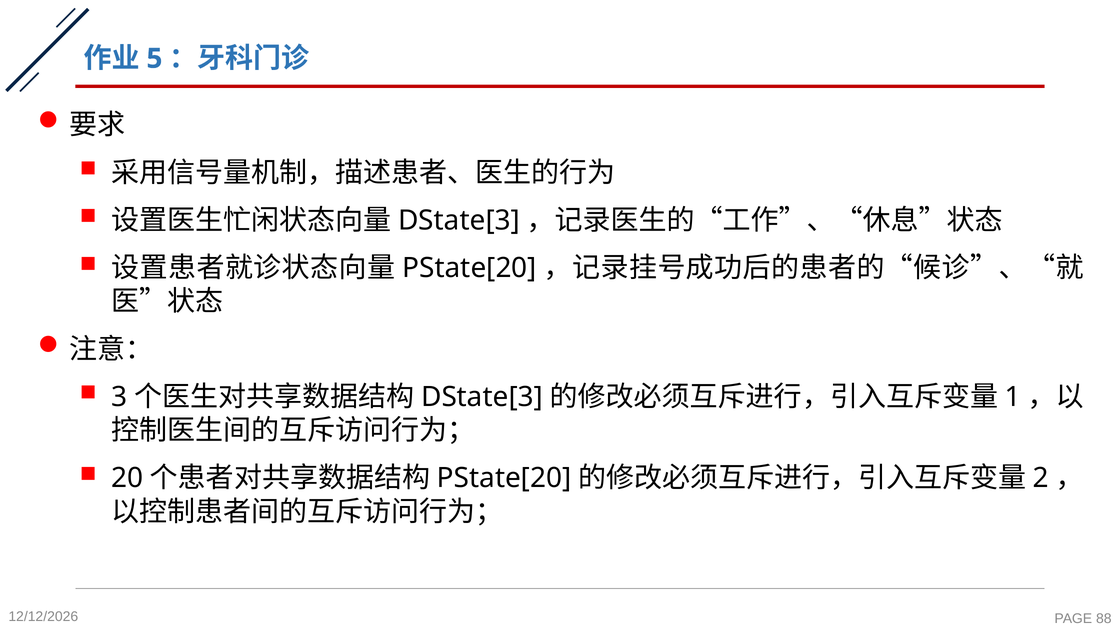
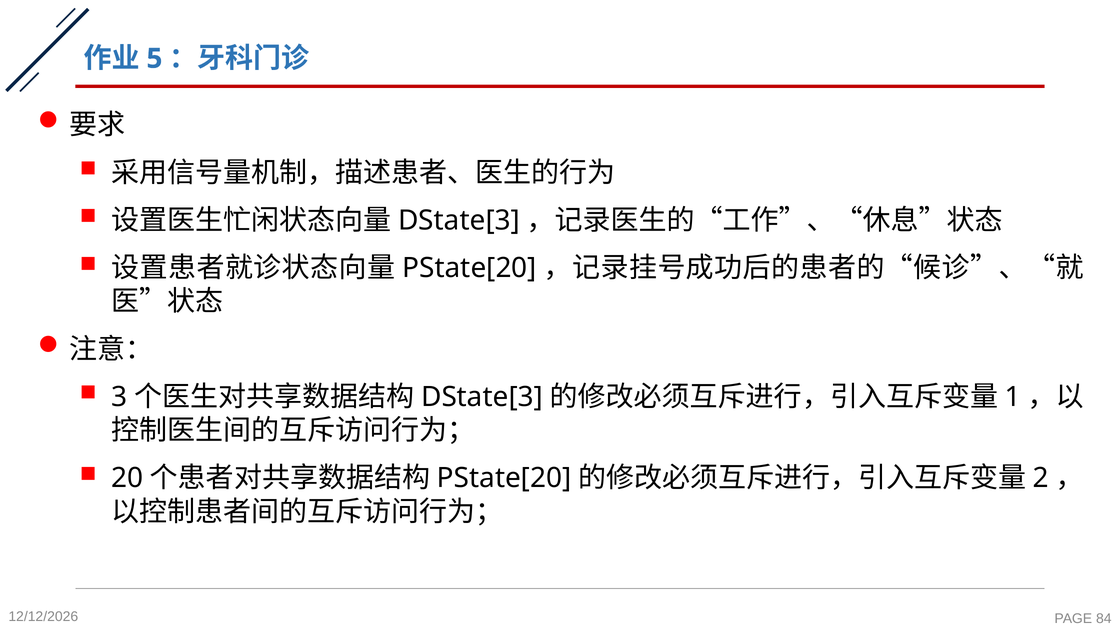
88: 88 -> 84 (1104, 618)
